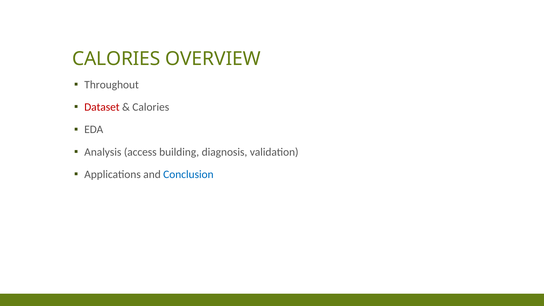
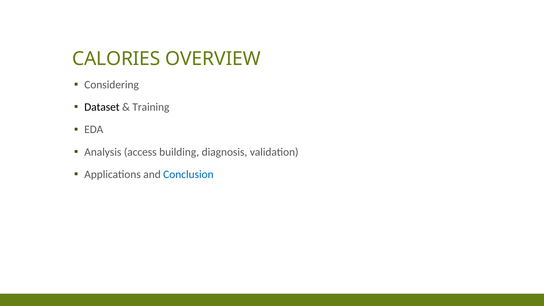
Throughout: Throughout -> Considering (112, 85)
Dataset colour: red -> black (102, 107)
Calories: Calories -> Training (151, 107)
